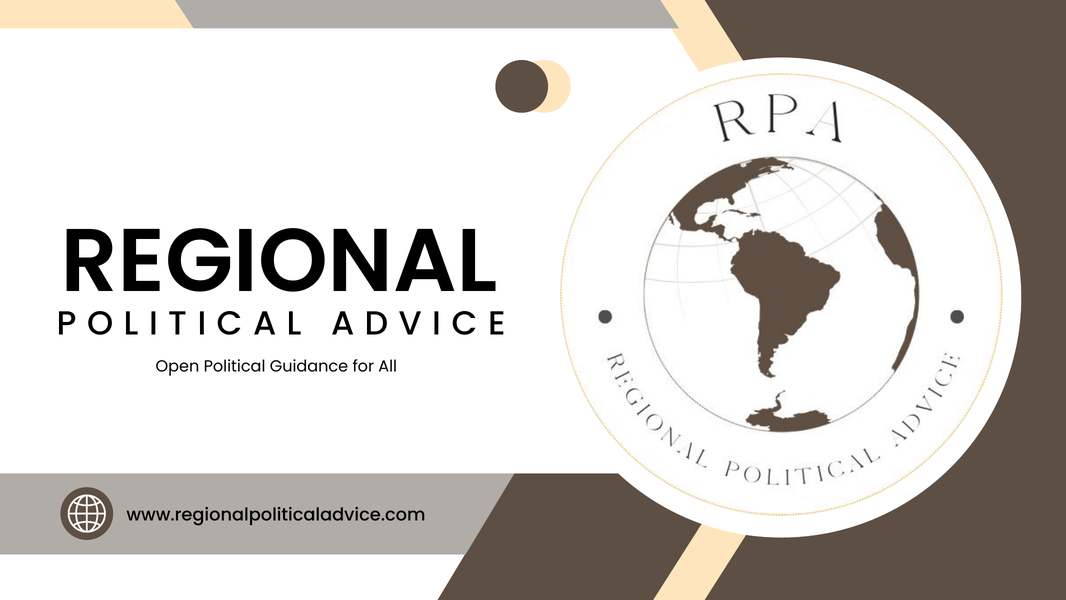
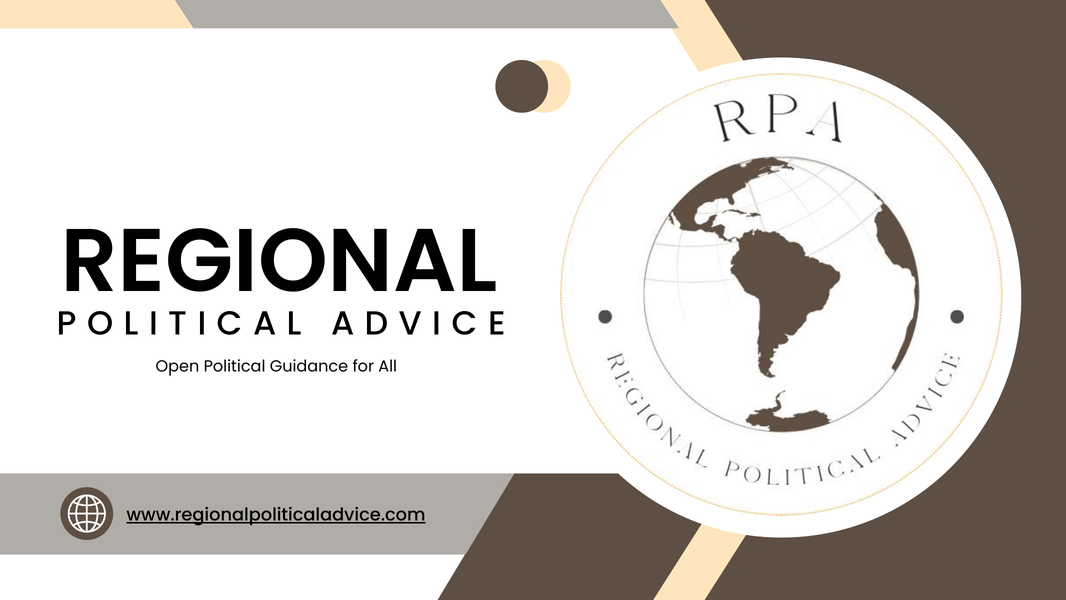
www.regionalpoliticaladvice.com underline: none -> present (276, 515)
